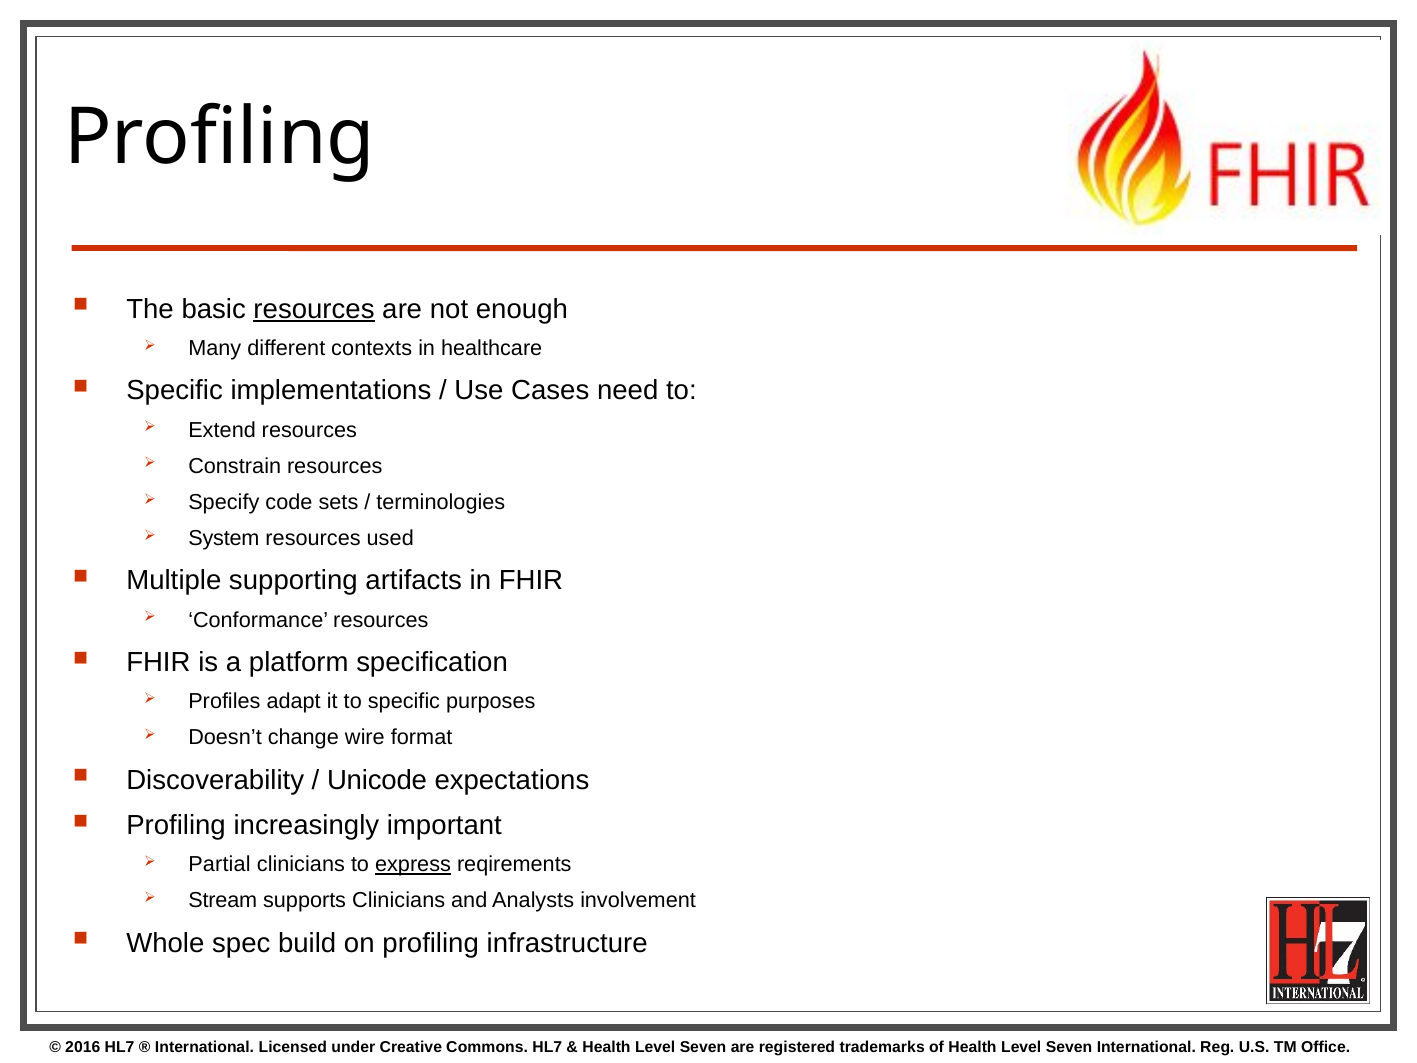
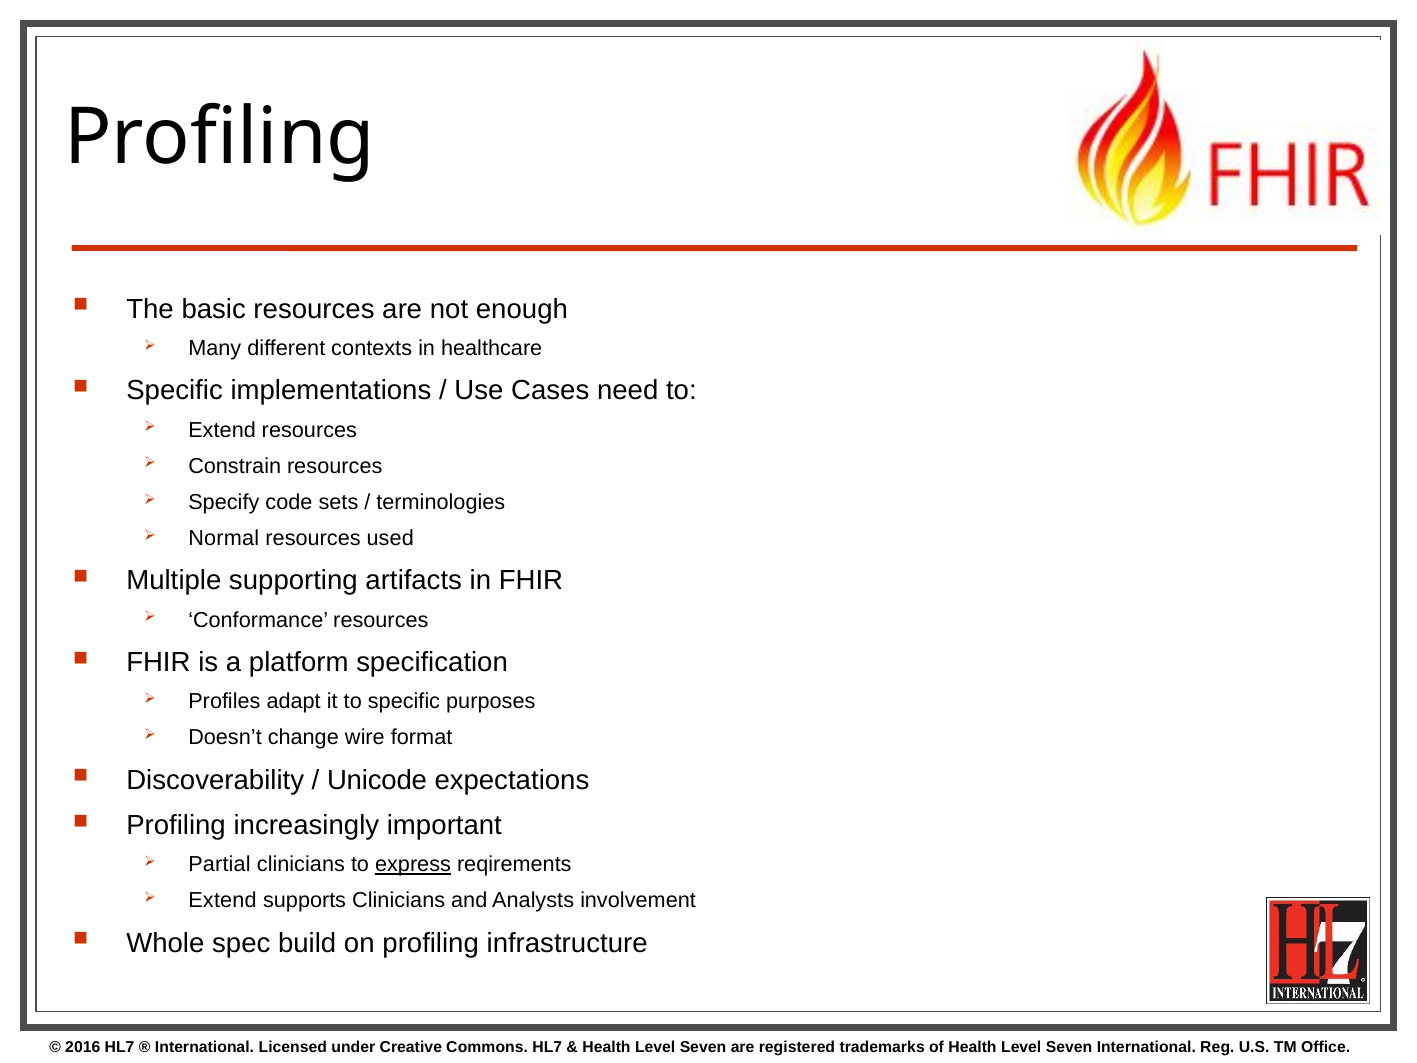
resources underline: present -> none (314, 309)
System: System -> Normal (224, 538)
Stream: Stream -> Extend (223, 901)
